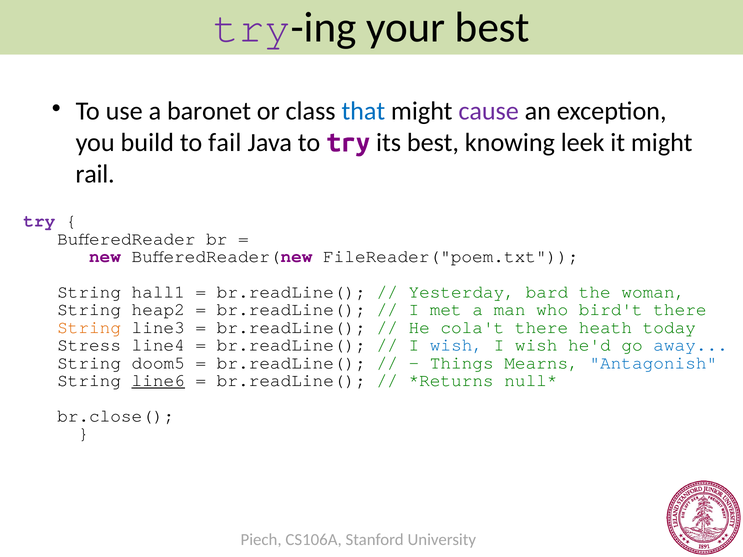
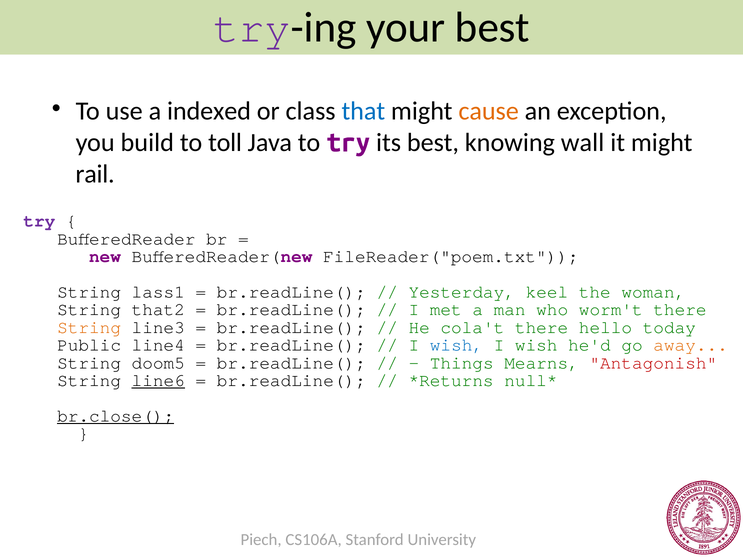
baronet: baronet -> indexed (209, 111)
cause colour: purple -> orange (489, 111)
fail: fail -> toll (225, 143)
leek: leek -> wall (583, 143)
hall1: hall1 -> lass1 (158, 292)
bard: bard -> keel (547, 292)
heap2: heap2 -> that2 (158, 310)
bird't: bird't -> worm't (611, 310)
heath: heath -> hello (605, 327)
Stress: Stress -> Public (89, 345)
away colour: blue -> orange (691, 345)
Antagonish colour: blue -> red (653, 363)
br.close( underline: none -> present (116, 416)
